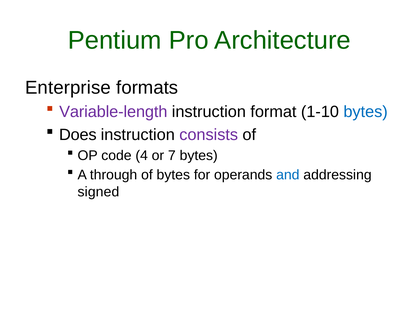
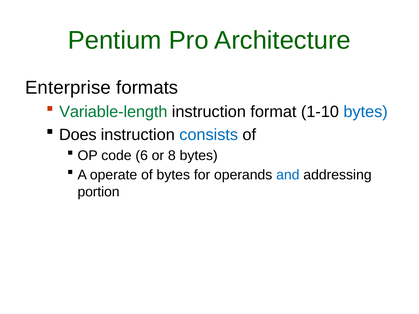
Variable-length colour: purple -> green (113, 112)
consists colour: purple -> blue (209, 135)
4: 4 -> 6 (142, 156)
7: 7 -> 8 (172, 156)
through: through -> operate (114, 175)
signed: signed -> portion (99, 192)
